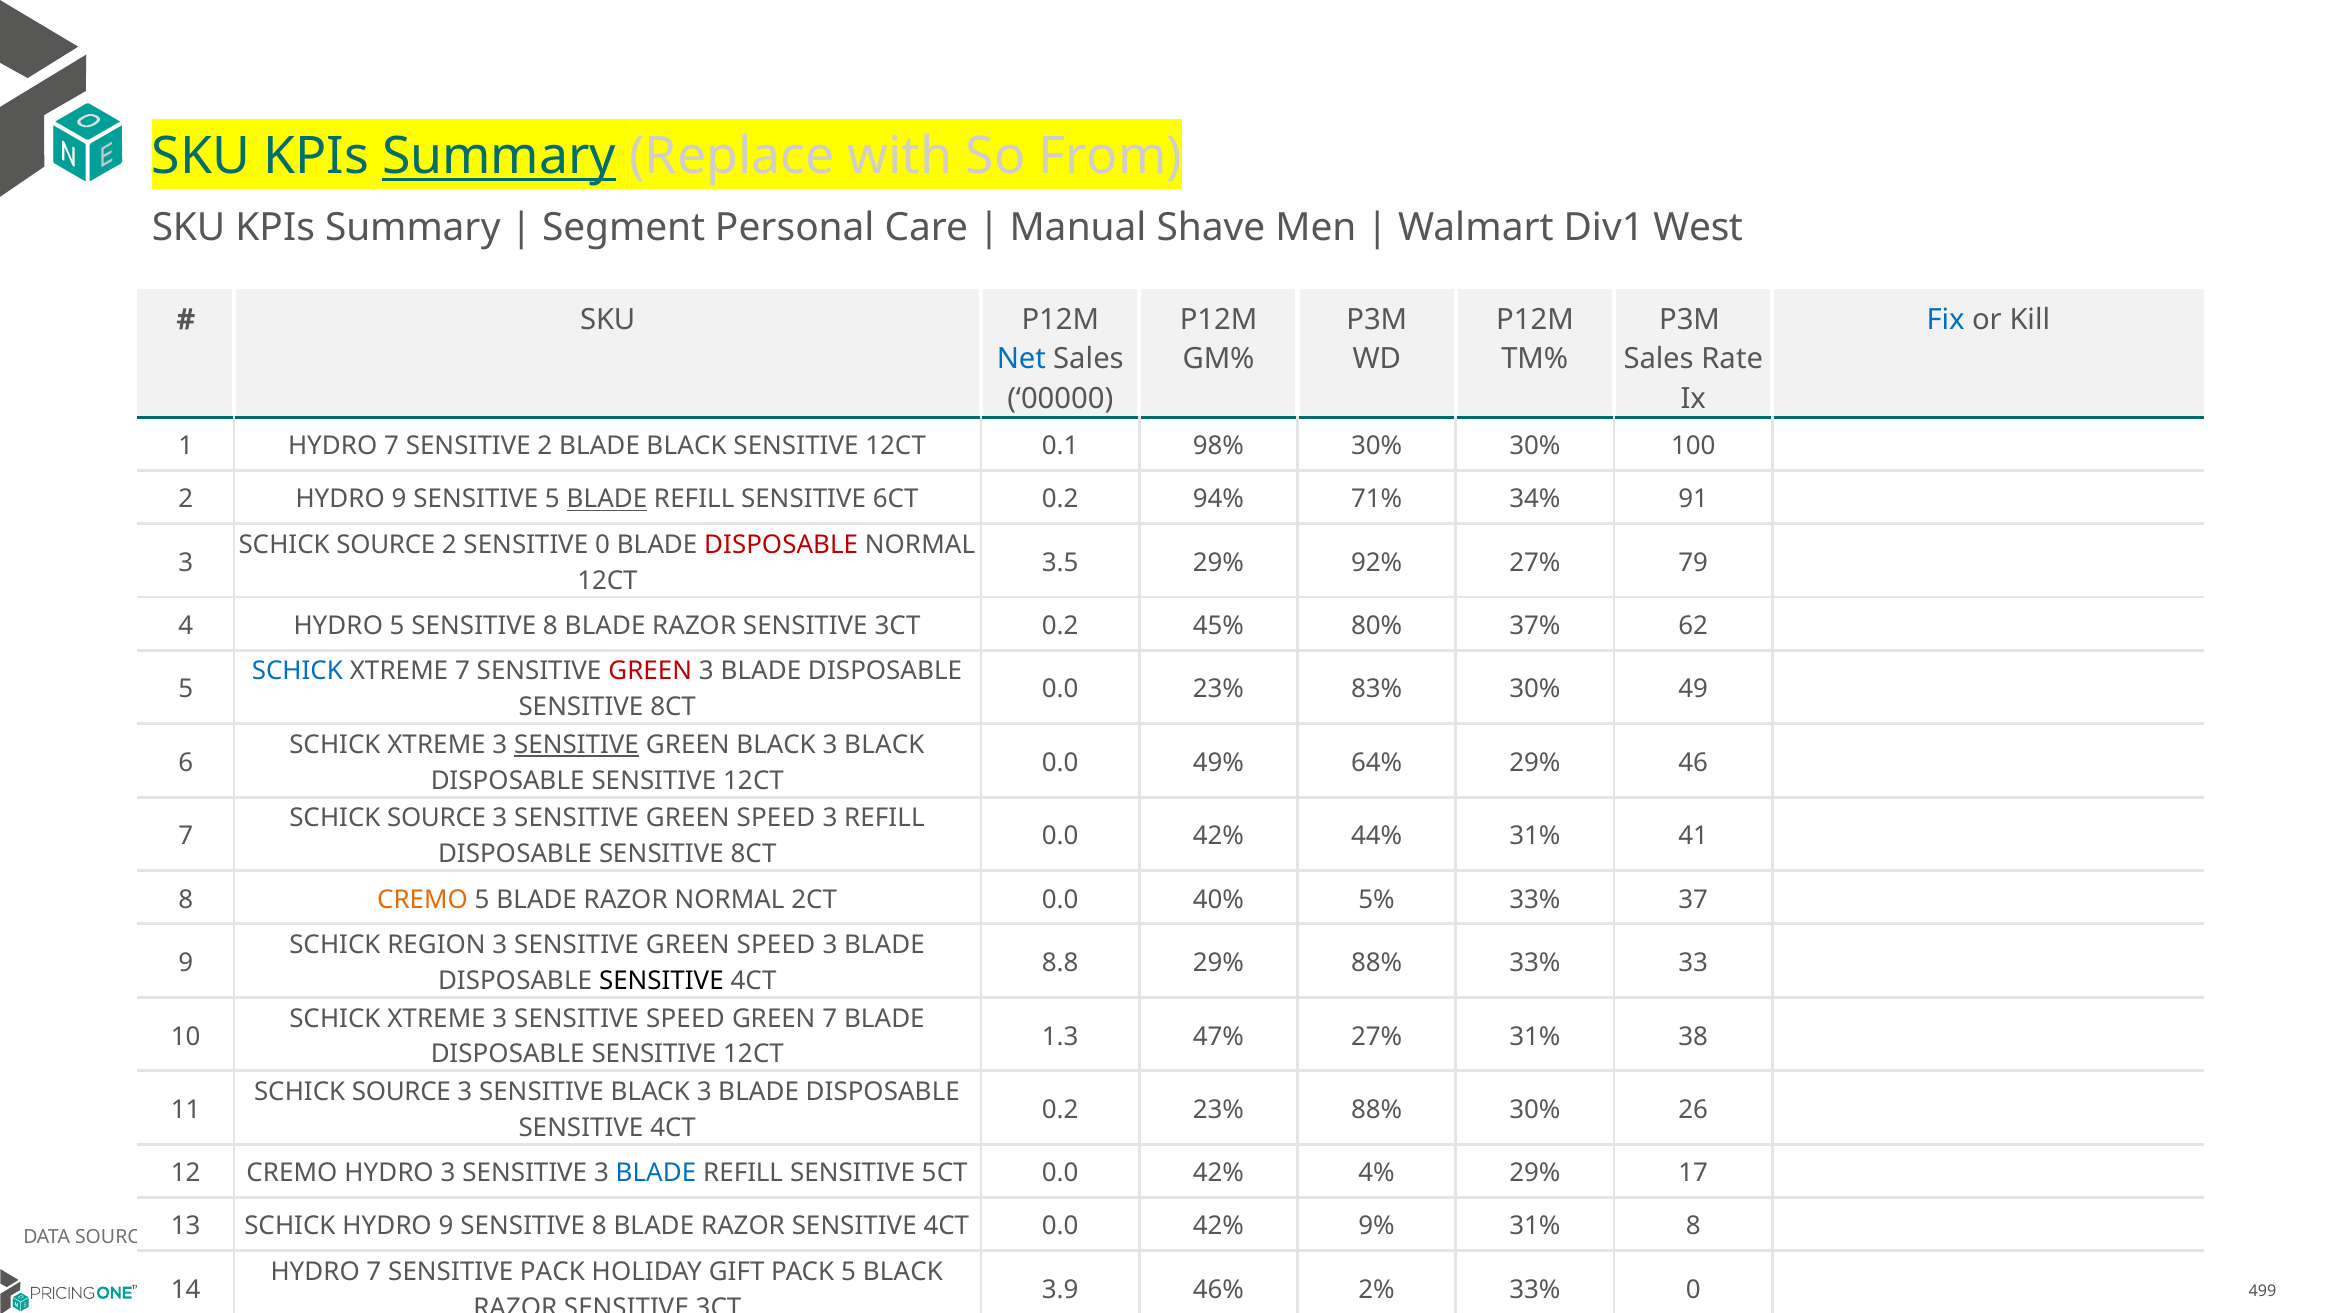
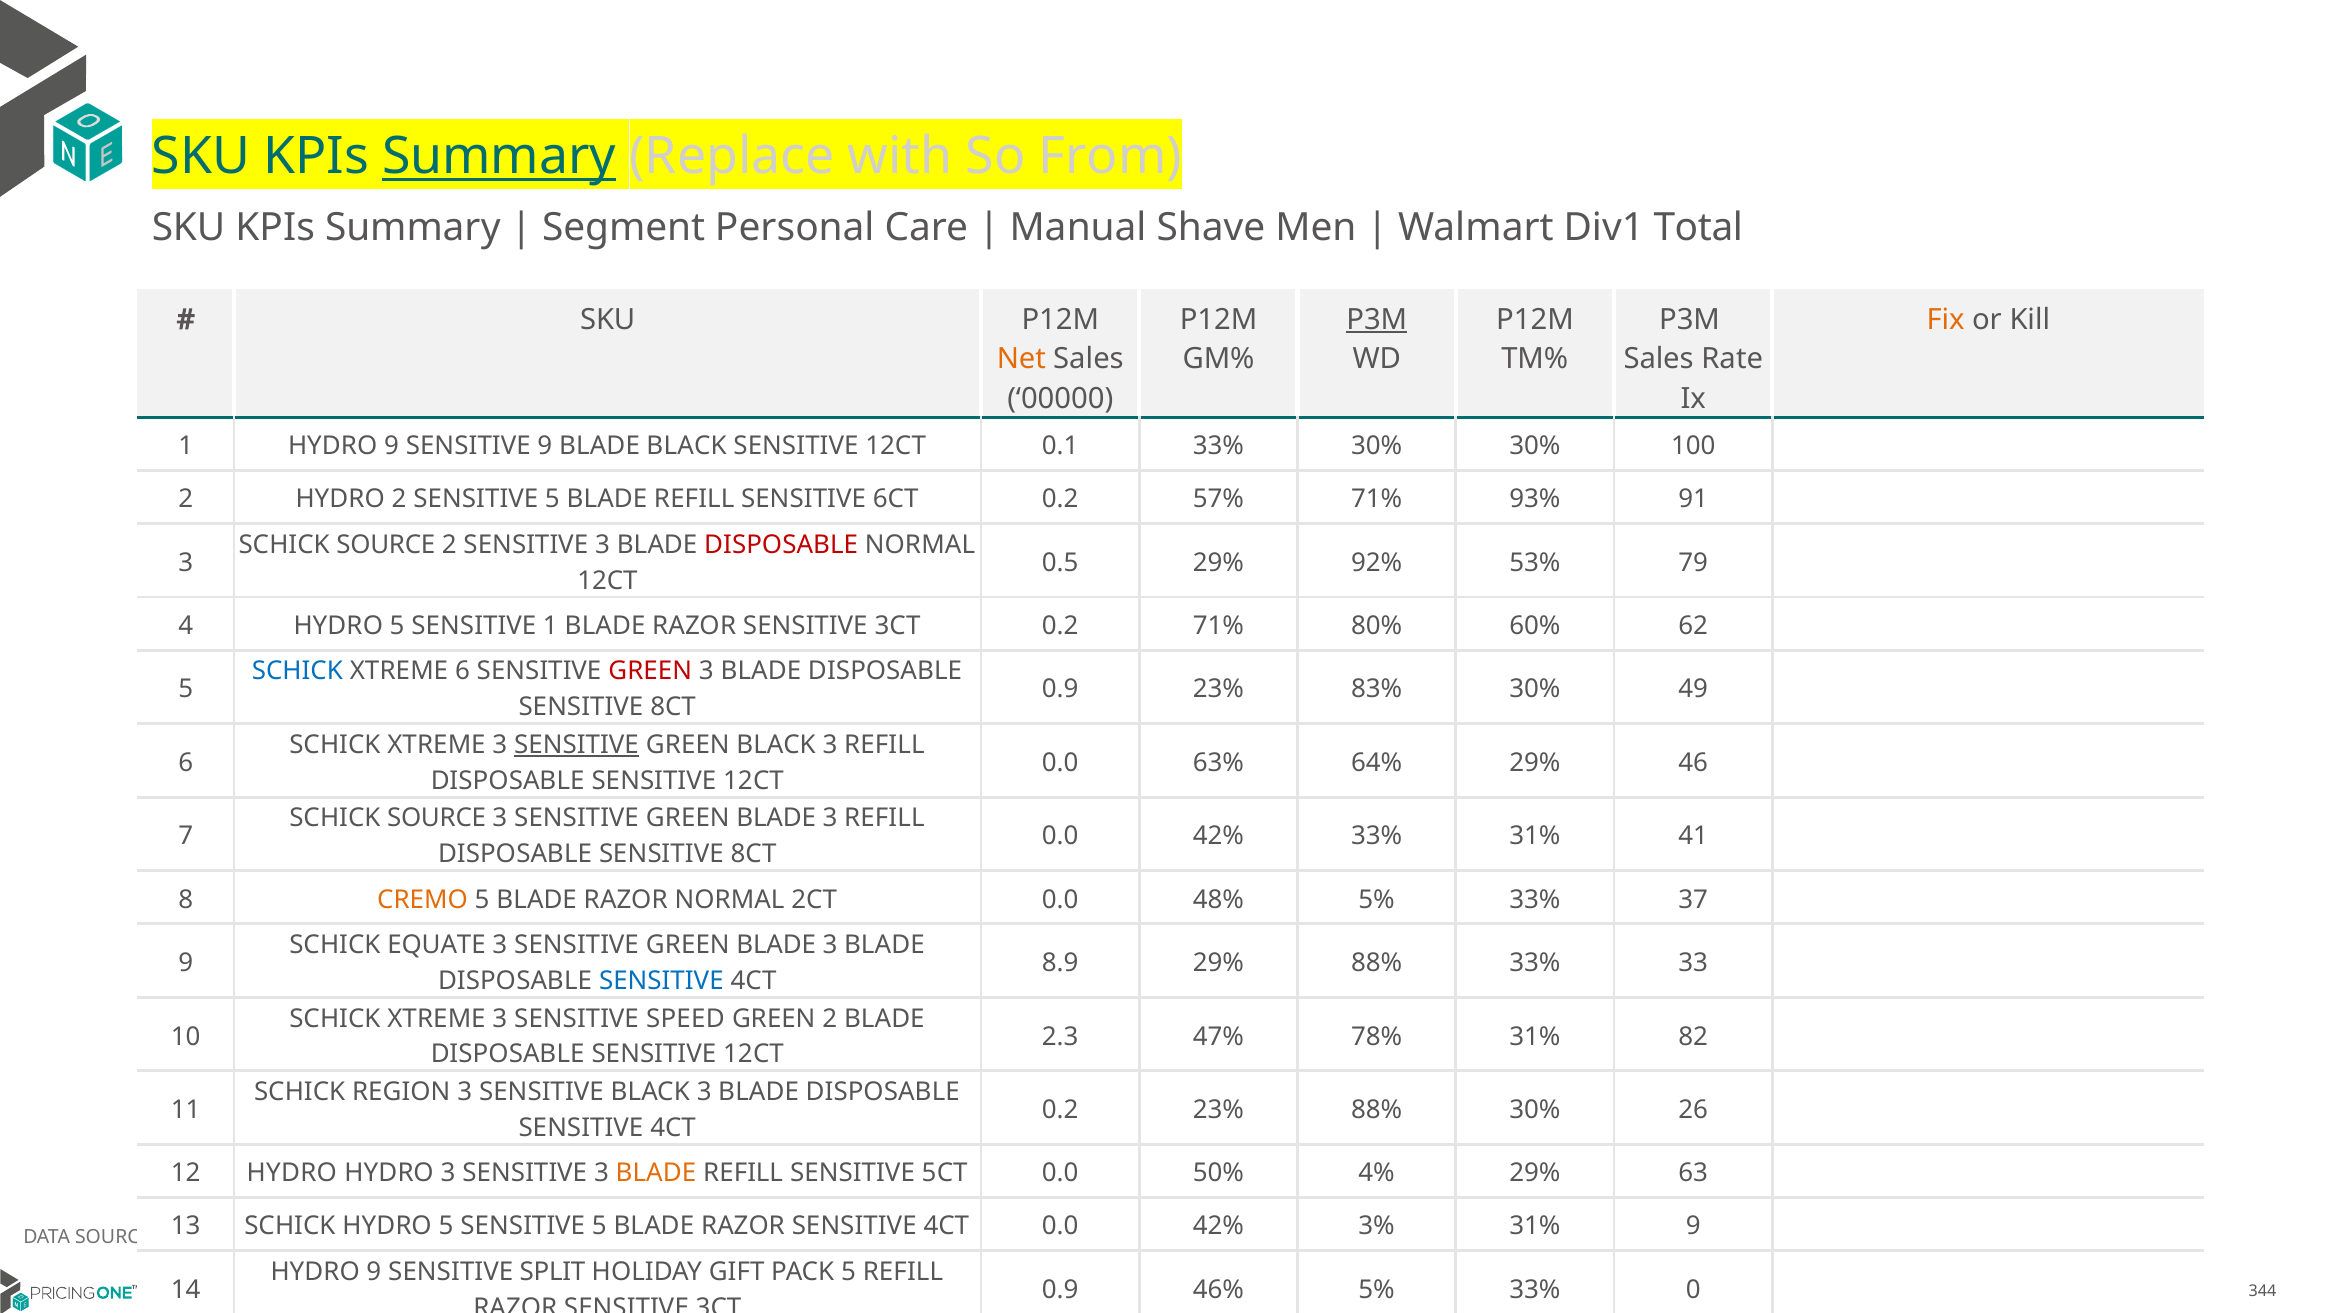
West: West -> Total (1698, 228)
P3M underline: none -> present (1377, 320)
Fix colour: blue -> orange (1946, 320)
Net colour: blue -> orange (1021, 359)
1 HYDRO 7: 7 -> 9 (391, 446)
SENSITIVE 2: 2 -> 9 (545, 446)
0.1 98%: 98% -> 33% (1218, 446)
2 HYDRO 9: 9 -> 2 (399, 499)
BLADE underline: present -> none (607, 499)
94%: 94% -> 57% (1218, 499)
34%: 34% -> 93% (1535, 499)
2 SENSITIVE 0: 0 -> 3 (603, 545)
3.5: 3.5 -> 0.5 (1060, 563)
92% 27%: 27% -> 53% (1535, 563)
5 SENSITIVE 8: 8 -> 1 (550, 626)
0.2 45%: 45% -> 71% (1218, 626)
37%: 37% -> 60% (1535, 626)
XTREME 7: 7 -> 6 (462, 671)
0.0: 0.0 -> 0.9 (1060, 689)
BLACK 3 BLACK: BLACK -> REFILL (884, 745)
49%: 49% -> 63% (1218, 763)
SPEED: SPEED -> BLADE (776, 818)
42% 44%: 44% -> 33% (1377, 836)
2CT 0.0 40%: 40% -> 48% (1218, 900)
REGION: REGION -> EQUATE (436, 945)
SPEED: SPEED -> BLADE (776, 945)
8.8: 8.8 -> 8.9 (1060, 963)
SENSITIVE colour: black -> blue (661, 981)
GREEN 7: 7 -> 2 (830, 1018)
1.3: 1.3 -> 2.3 (1060, 1036)
47% 27%: 27% -> 78% (1377, 1036)
38: 38 -> 82 (1693, 1036)
SOURCE: SOURCE -> REGION (401, 1092)
12 CREMO: CREMO -> HYDRO (292, 1173)
BLADE colour: blue -> orange (656, 1173)
5CT 0.0 42%: 42% -> 50% (1218, 1173)
17: 17 -> 63 (1693, 1173)
SCHICK HYDRO 9: 9 -> 5 (446, 1226)
8: 8 -> 5 (599, 1226)
9%: 9% -> 3% (1377, 1226)
31% 8: 8 -> 9 (1693, 1226)
7: 7 -> 9 (374, 1272)
SENSITIVE PACK: PACK -> SPLIT (553, 1272)
5 BLACK: BLACK -> REFILL (903, 1272)
3.9: 3.9 -> 0.9 (1060, 1290)
46% 2%: 2% -> 5% (1377, 1290)
499: 499 -> 344 (2263, 1291)
